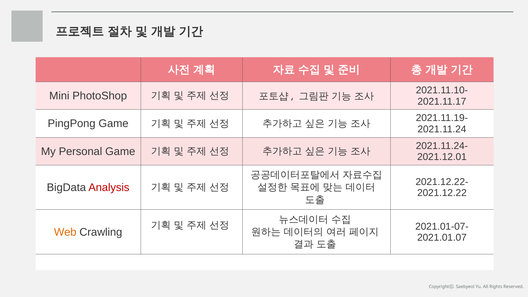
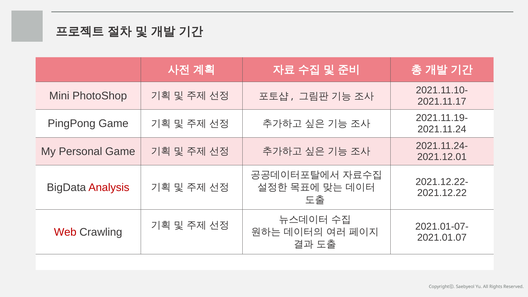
Web colour: orange -> red (65, 232)
